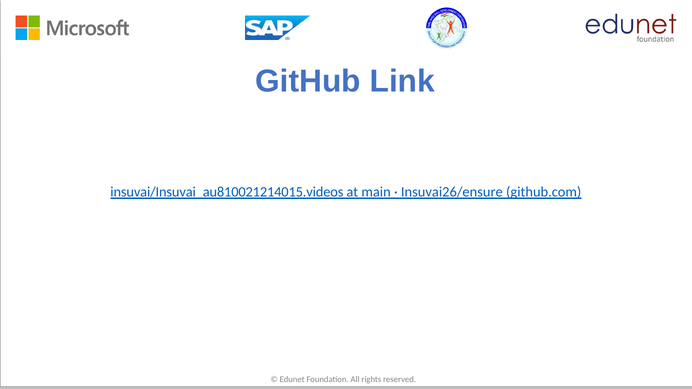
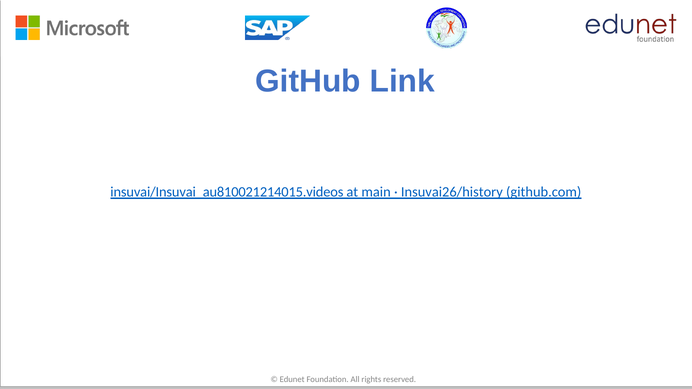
Insuvai26/ensure: Insuvai26/ensure -> Insuvai26/history (452, 192)
